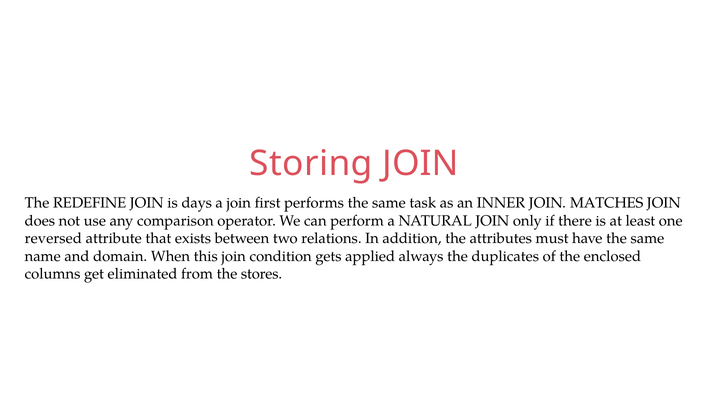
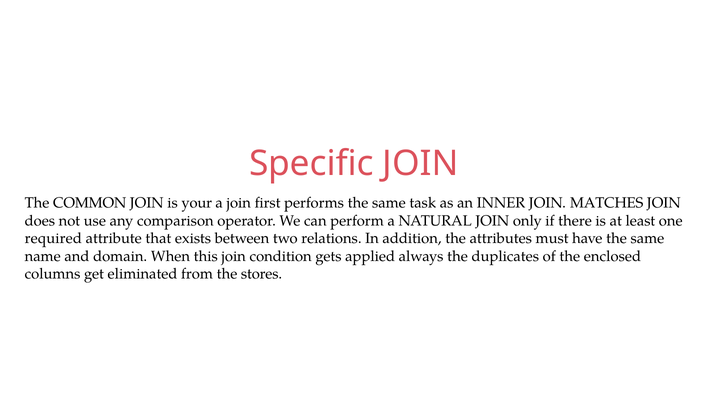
Storing: Storing -> Specific (311, 163)
REDEFINE: REDEFINE -> COMMON (90, 203)
days: days -> your (197, 203)
reversed: reversed -> required (53, 239)
